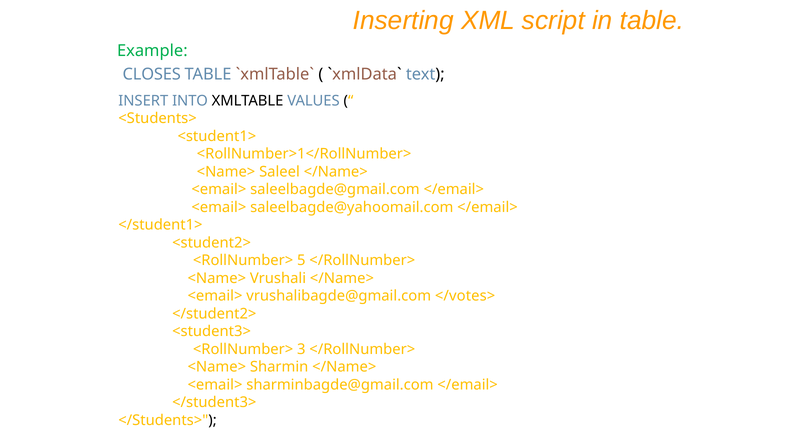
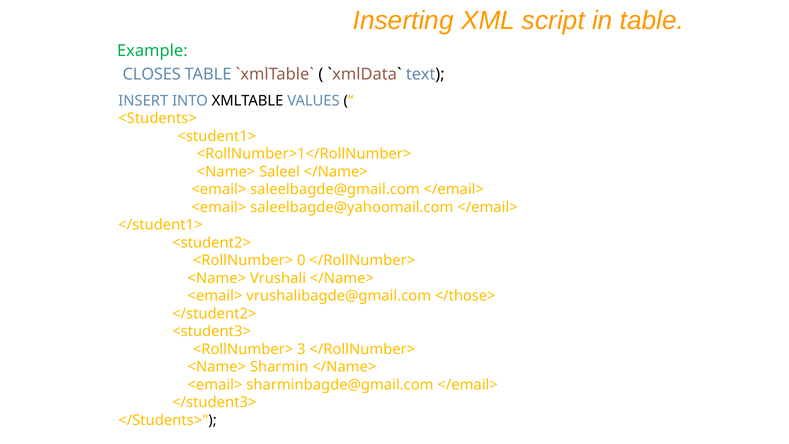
5: 5 -> 0 (301, 260)
</votes>: </votes> -> </those> (465, 296)
